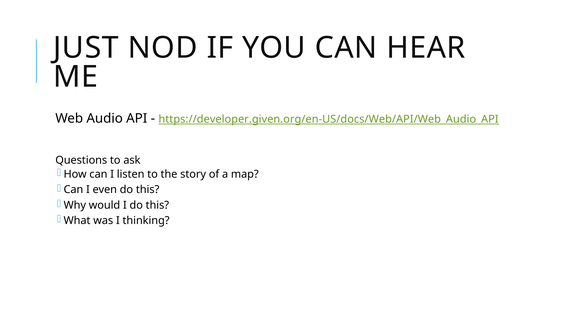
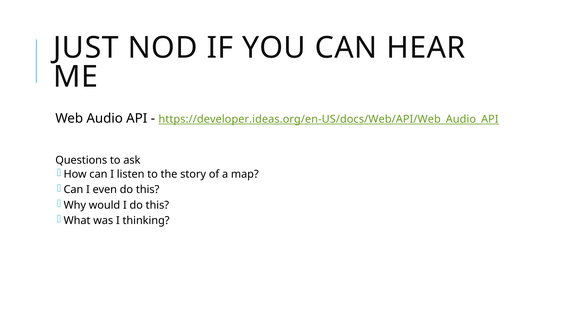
https://developer.given.org/en-US/docs/Web/API/Web_Audio_API: https://developer.given.org/en-US/docs/Web/API/Web_Audio_API -> https://developer.ideas.org/en-US/docs/Web/API/Web_Audio_API (329, 119)
